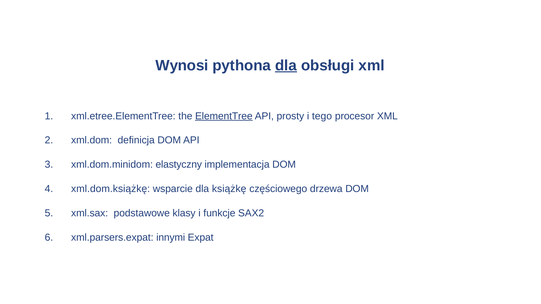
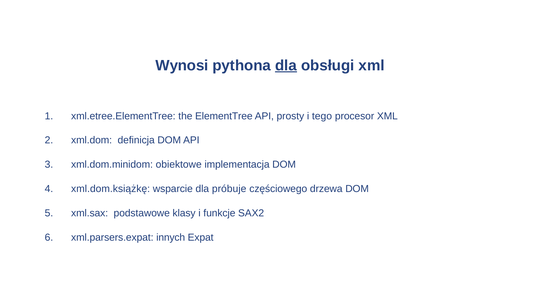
ElementTree underline: present -> none (224, 116)
elastyczny: elastyczny -> obiektowe (179, 165)
książkę: książkę -> próbuje (229, 189)
innymi: innymi -> innych (171, 238)
